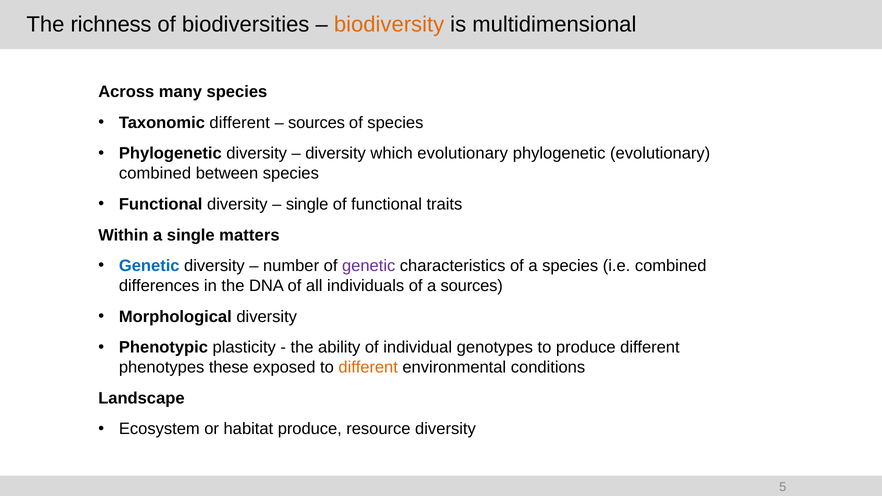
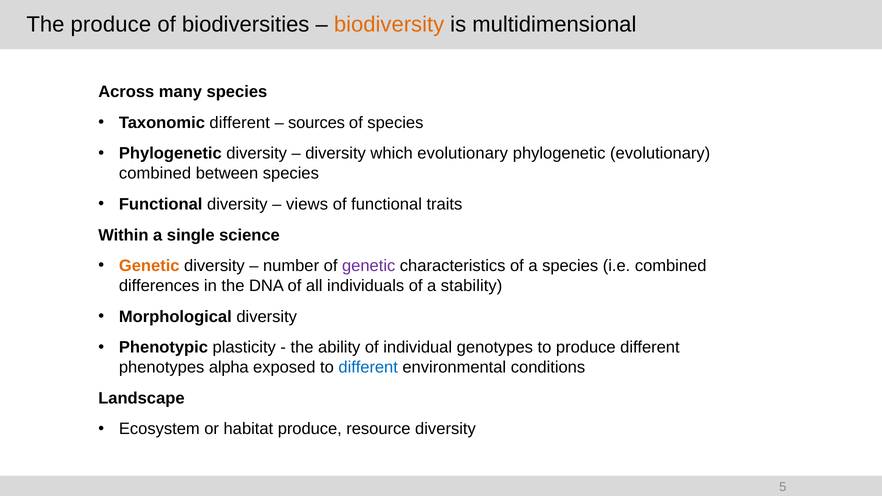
The richness: richness -> produce (111, 24)
single: single -> views (307, 204)
matters: matters -> science (249, 235)
Genetic colour: blue -> orange (149, 266)
a sources: sources -> stability (472, 286)
these: these -> alpha (229, 367)
different colour: orange -> blue (368, 367)
